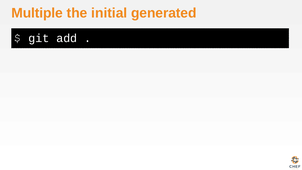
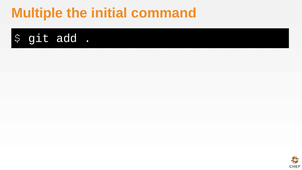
generated: generated -> command (164, 13)
